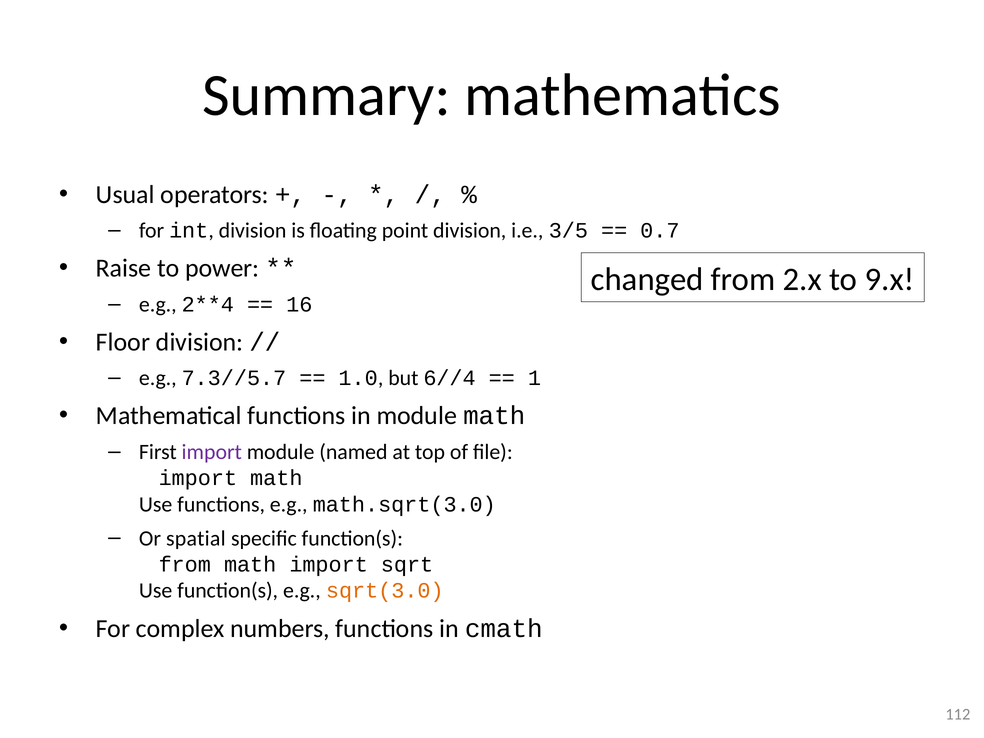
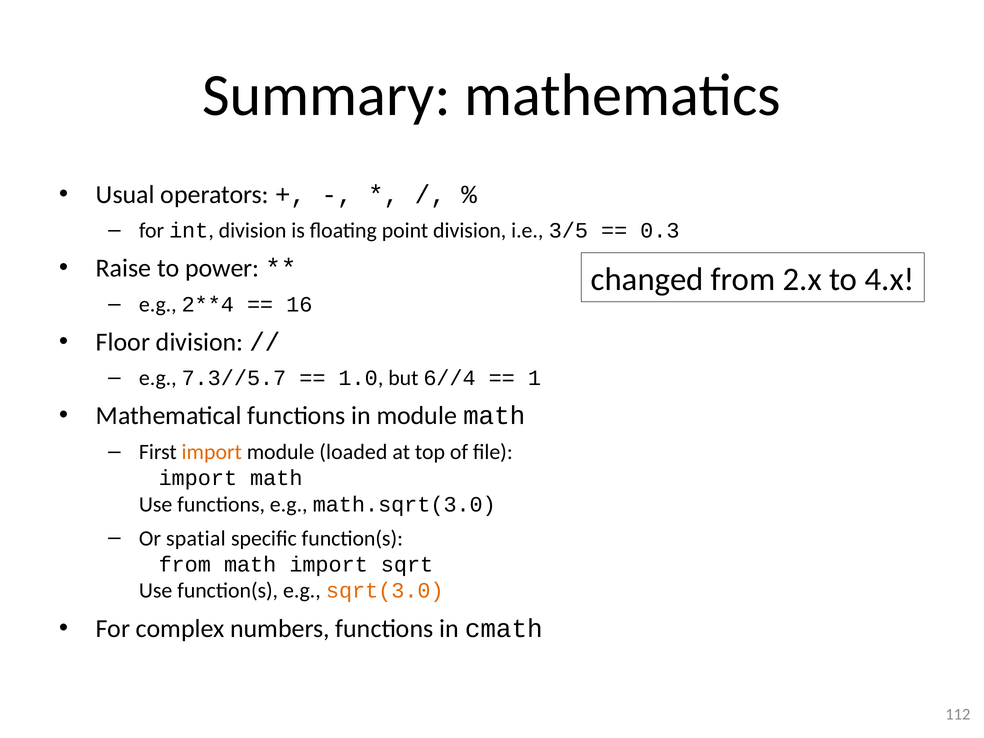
0.7: 0.7 -> 0.3 (660, 231)
9.x: 9.x -> 4.x (890, 280)
import colour: purple -> orange (212, 452)
named: named -> loaded (353, 452)
